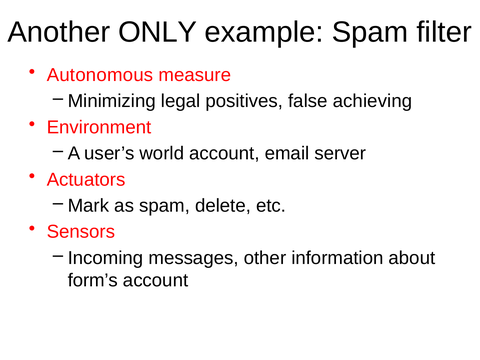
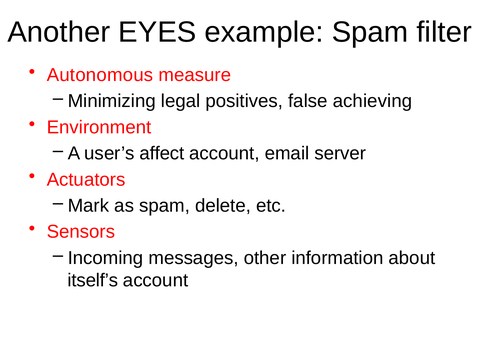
ONLY: ONLY -> EYES (157, 32)
world: world -> affect (162, 153)
form’s: form’s -> itself’s (93, 280)
